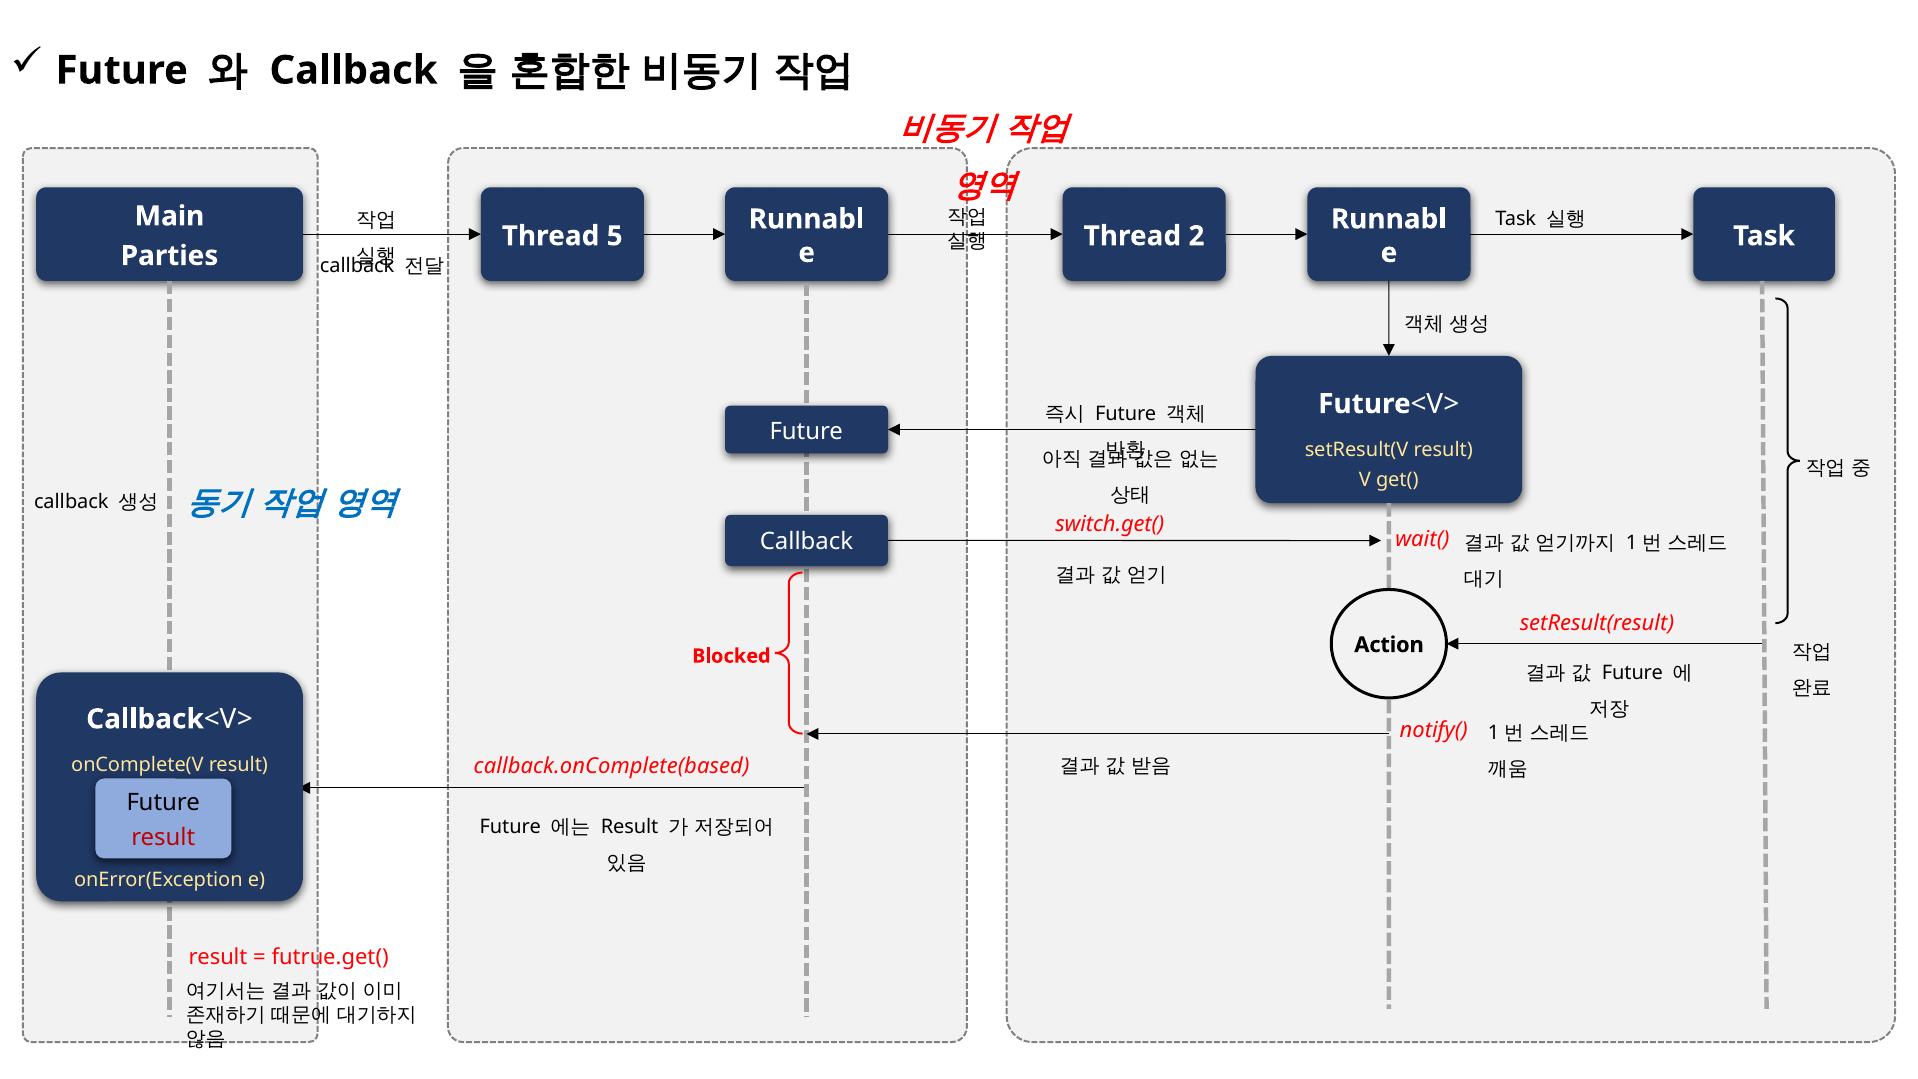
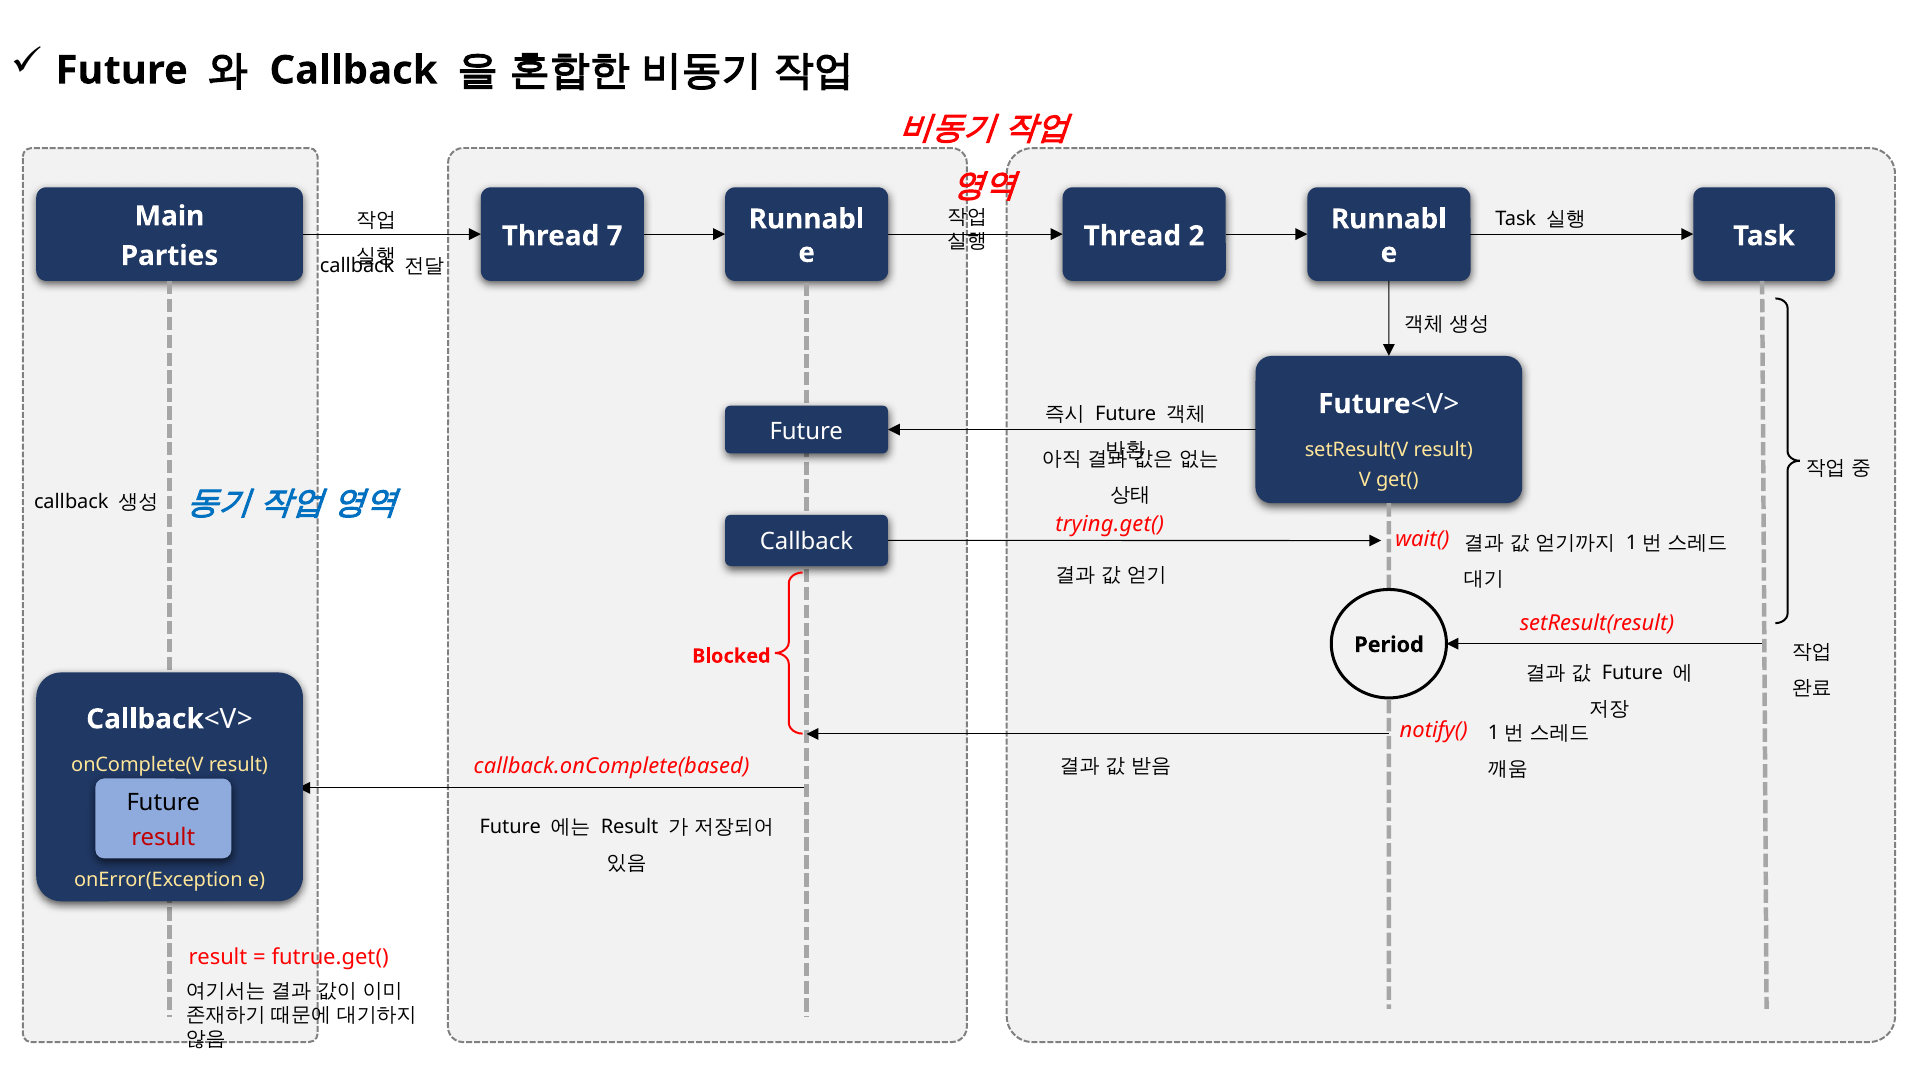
5: 5 -> 7 (615, 236)
switch.get(: switch.get( -> trying.get( (1110, 525)
Action: Action -> Period (1389, 645)
